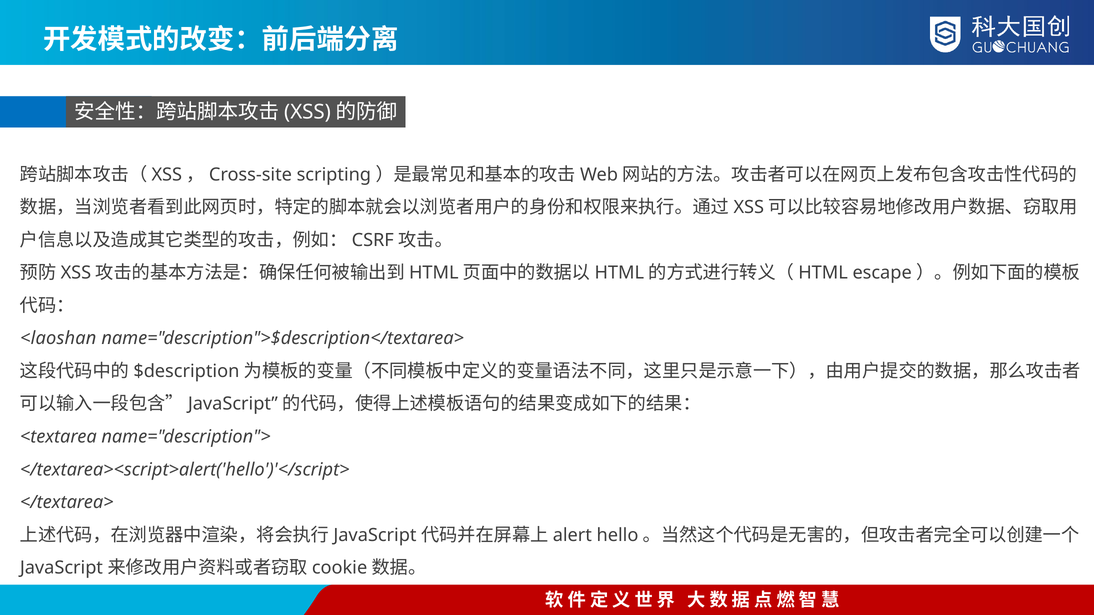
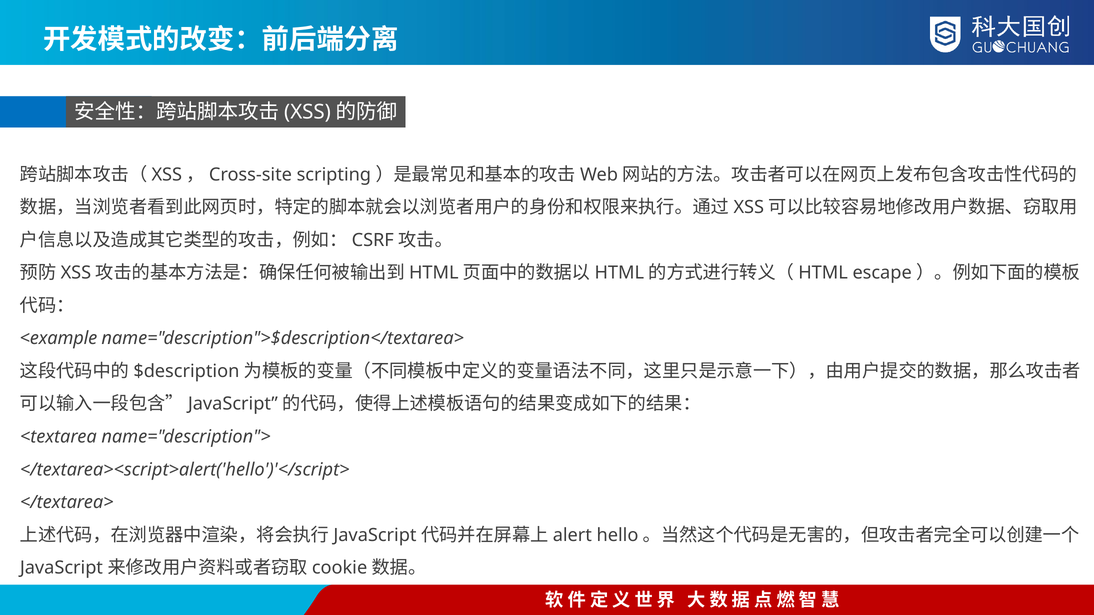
<laoshan: <laoshan -> <example (58, 339)
